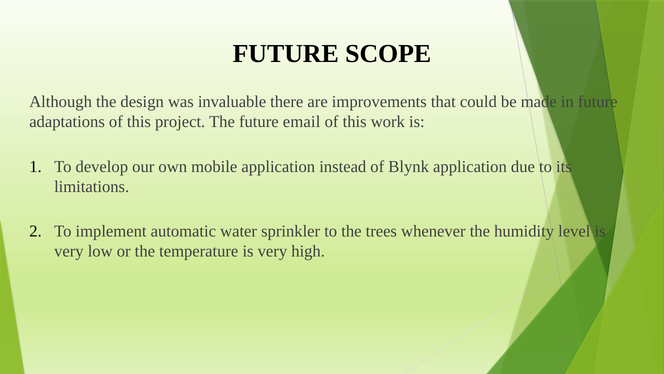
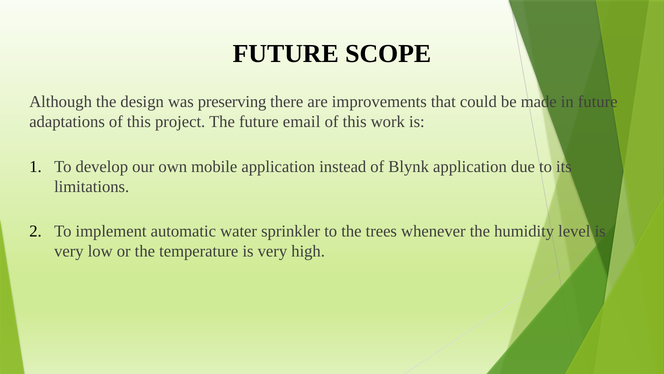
invaluable: invaluable -> preserving (232, 102)
